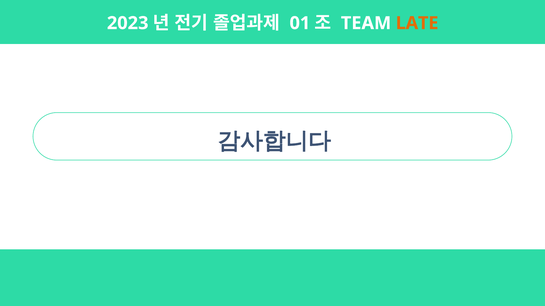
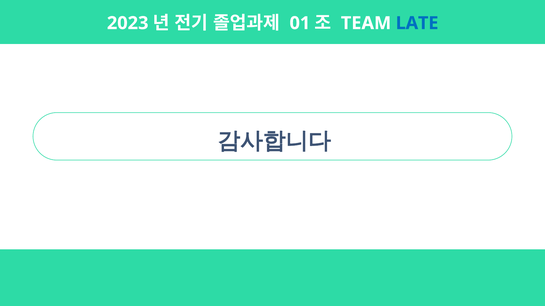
LATE colour: orange -> blue (417, 23)
